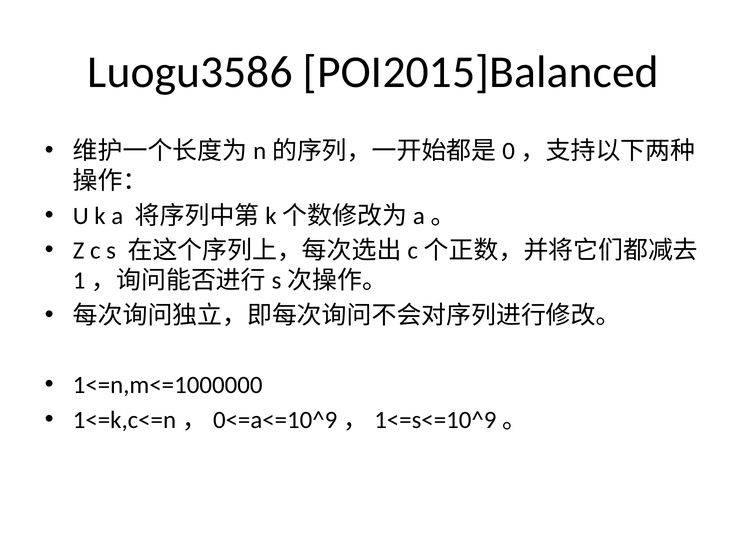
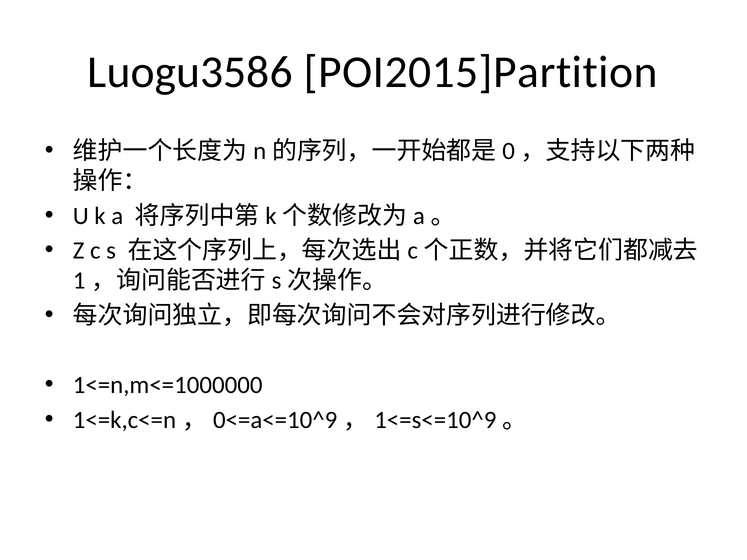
POI2015]Balanced: POI2015]Balanced -> POI2015]Partition (481, 72)
